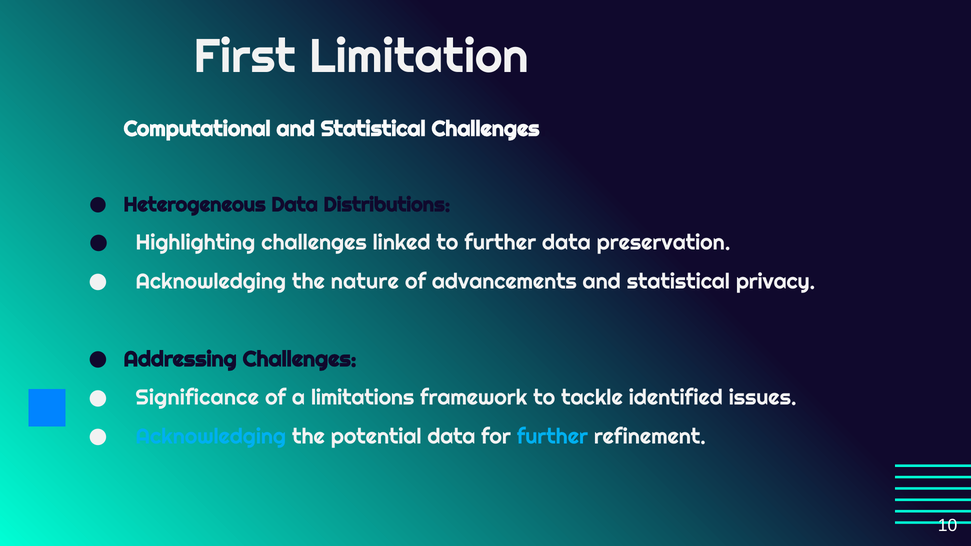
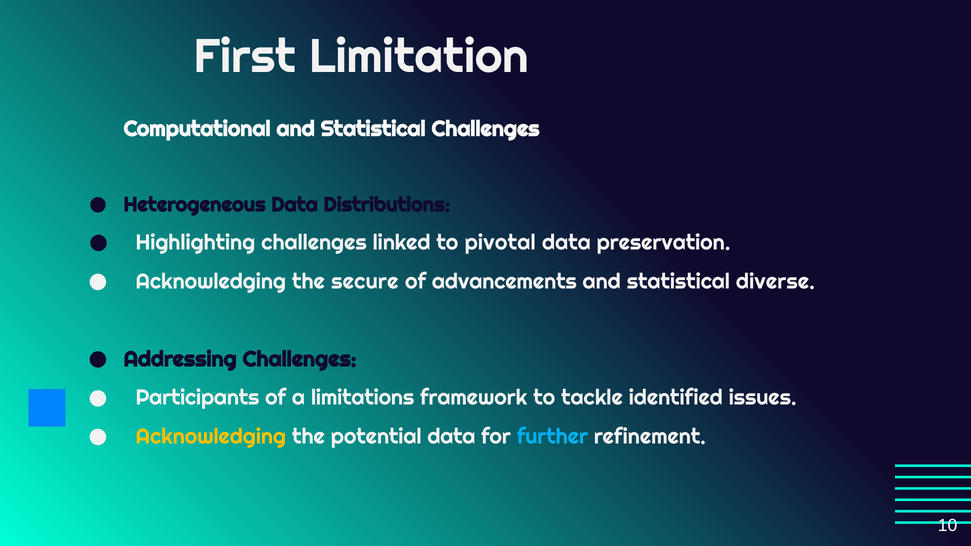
to further: further -> pivotal (500, 243)
nature: nature -> secure (365, 282)
privacy: privacy -> diverse (775, 282)
Significance: Significance -> Participants (197, 398)
Acknowledging colour: light blue -> yellow (211, 437)
